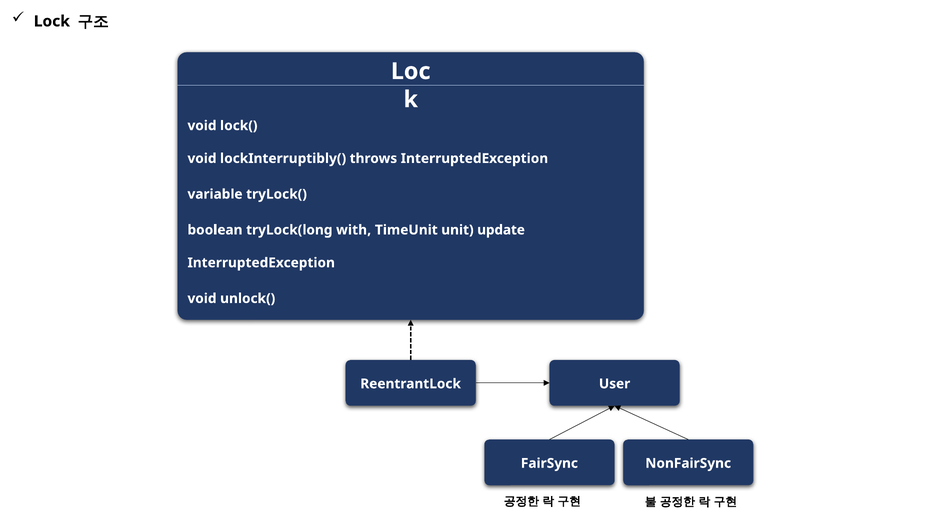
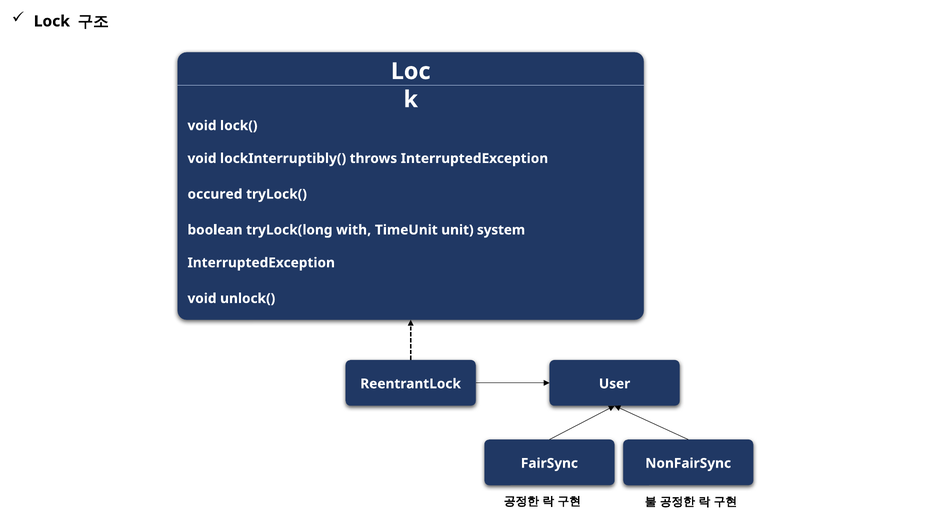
variable: variable -> occured (215, 194)
update: update -> system (501, 230)
